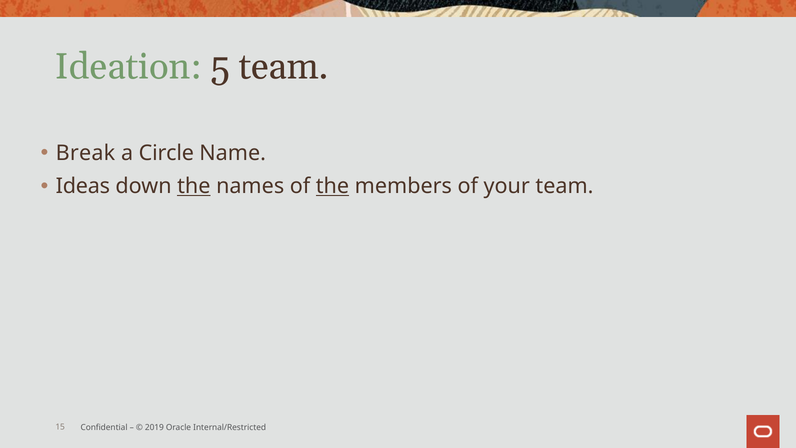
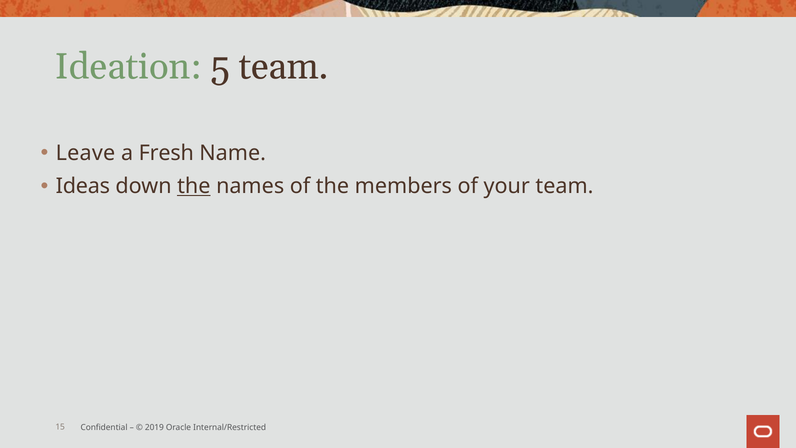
Break: Break -> Leave (85, 153)
Circle: Circle -> Fresh (166, 153)
the underline: present -> none (332, 186)
